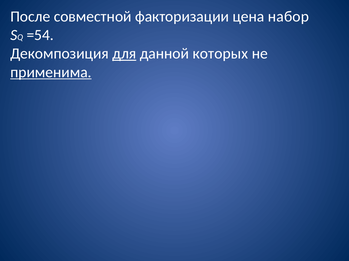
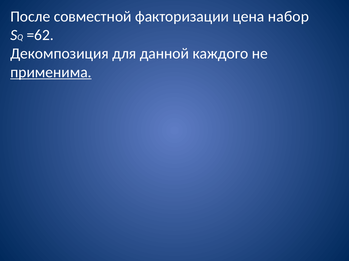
=54: =54 -> =62 (40, 35)
для underline: present -> none (124, 54)
которых: которых -> каждого (220, 54)
